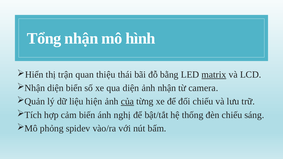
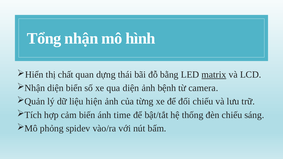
trận: trận -> chất (66, 75)
thiệu: thiệu -> dựng (106, 75)
ảnh nhận: nhận -> bệnh (167, 88)
của underline: present -> none (127, 102)
nghị: nghị -> time (122, 115)
